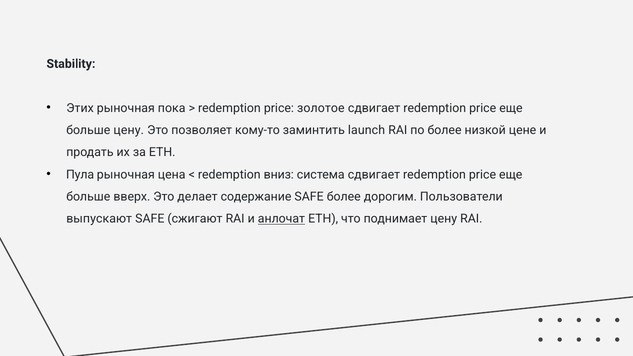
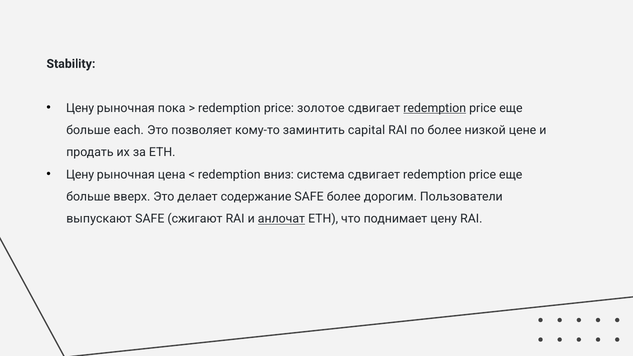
Этих: Этих -> Цену (80, 108)
redemption underline: none -> present (435, 108)
больше цену: цену -> each (129, 130)
launch: launch -> capital (367, 130)
Пула: Пула -> Цену (80, 175)
